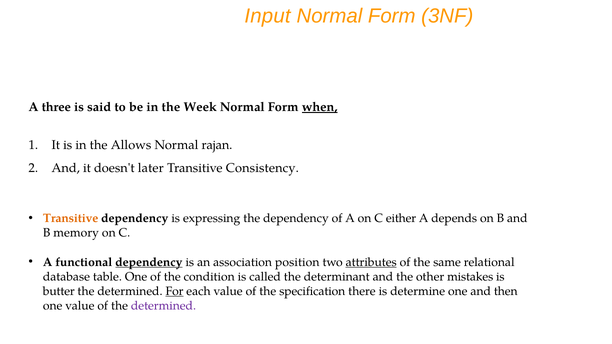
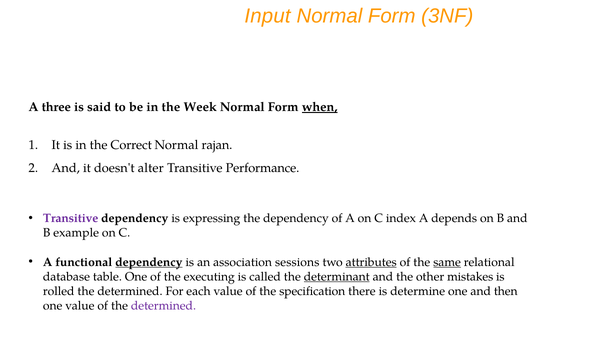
Allows: Allows -> Correct (131, 145)
later: later -> alter (151, 168)
Consistency: Consistency -> Performance (263, 168)
Transitive colour: orange -> purple (71, 219)
either: either -> index (401, 219)
memory: memory -> example (76, 233)
position: position -> sessions (297, 262)
same underline: none -> present (447, 262)
condition: condition -> executing (209, 277)
determinant underline: none -> present (337, 277)
butter: butter -> rolled (59, 291)
For underline: present -> none (175, 291)
